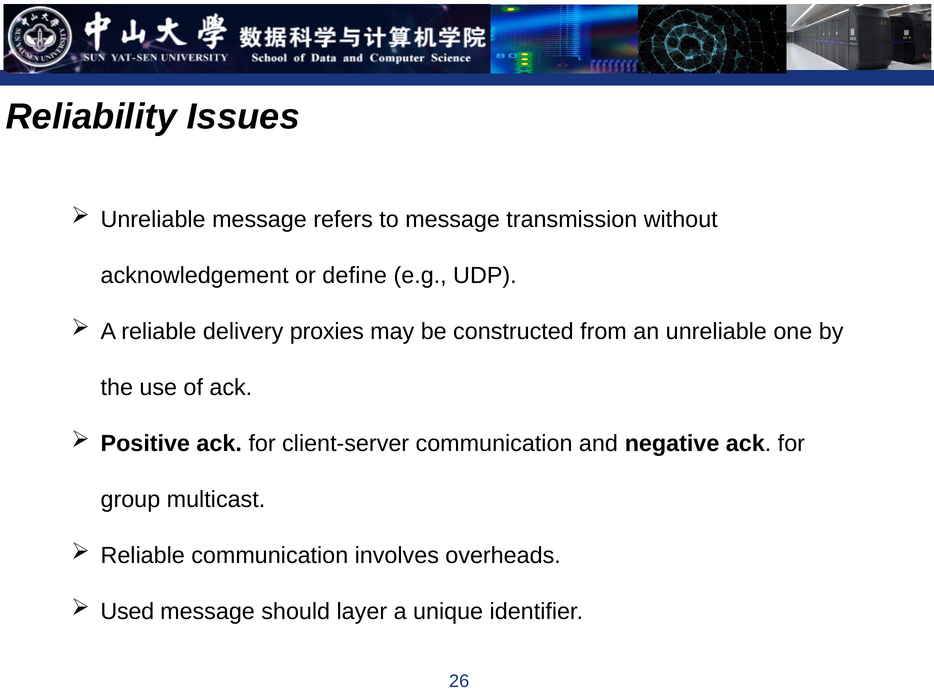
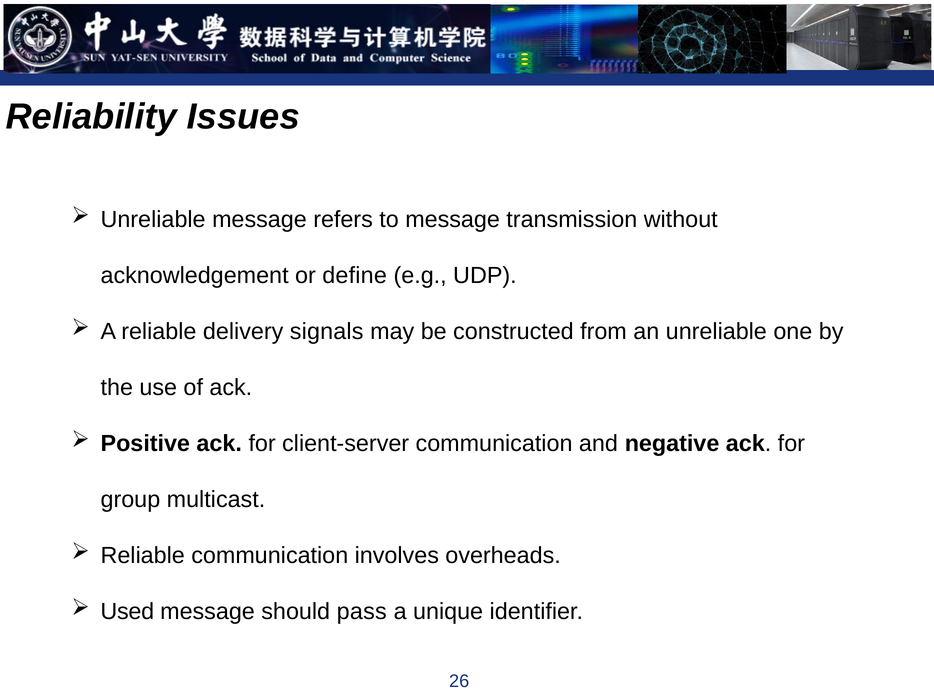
proxies: proxies -> signals (327, 332)
layer: layer -> pass (362, 612)
